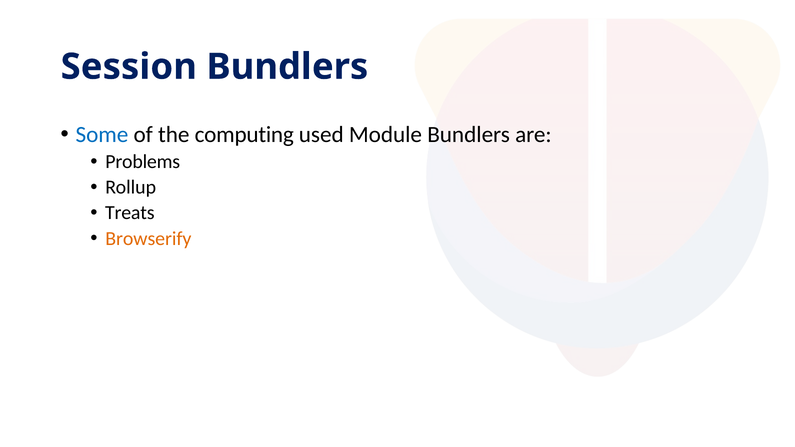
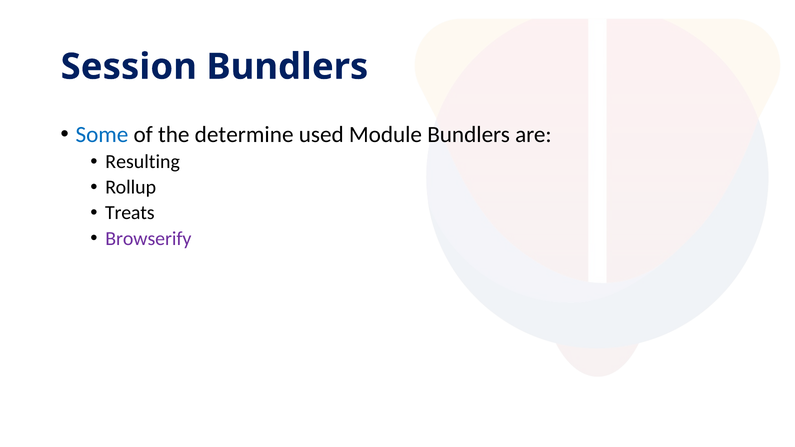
computing: computing -> determine (244, 134)
Problems: Problems -> Resulting (143, 162)
Browserify colour: orange -> purple (148, 239)
